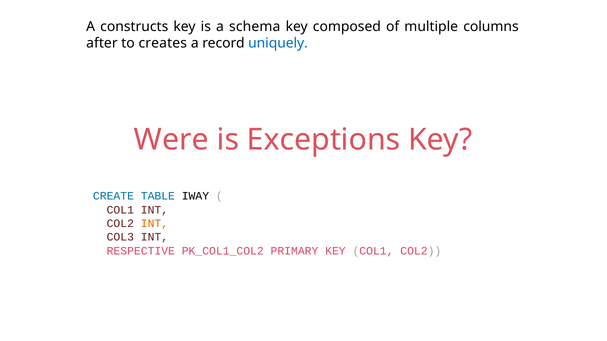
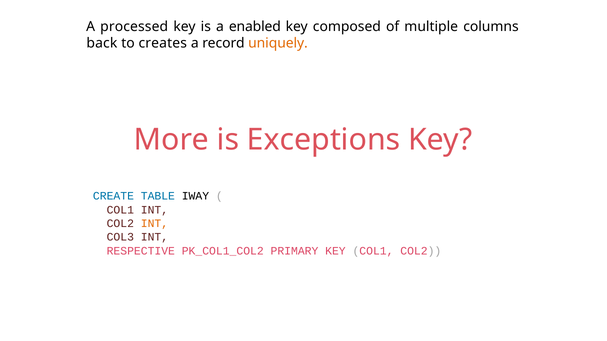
constructs: constructs -> processed (134, 27)
schema: schema -> enabled (255, 27)
after: after -> back (102, 43)
uniquely colour: blue -> orange (278, 43)
Were: Were -> More (172, 140)
